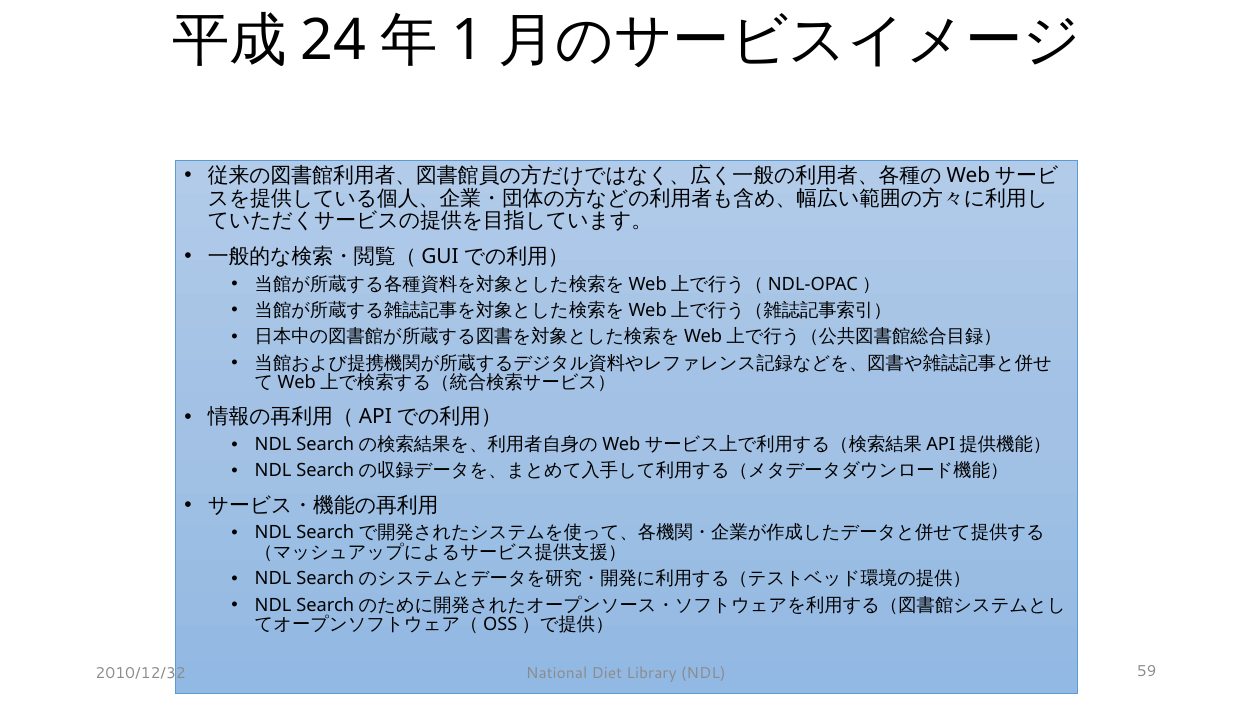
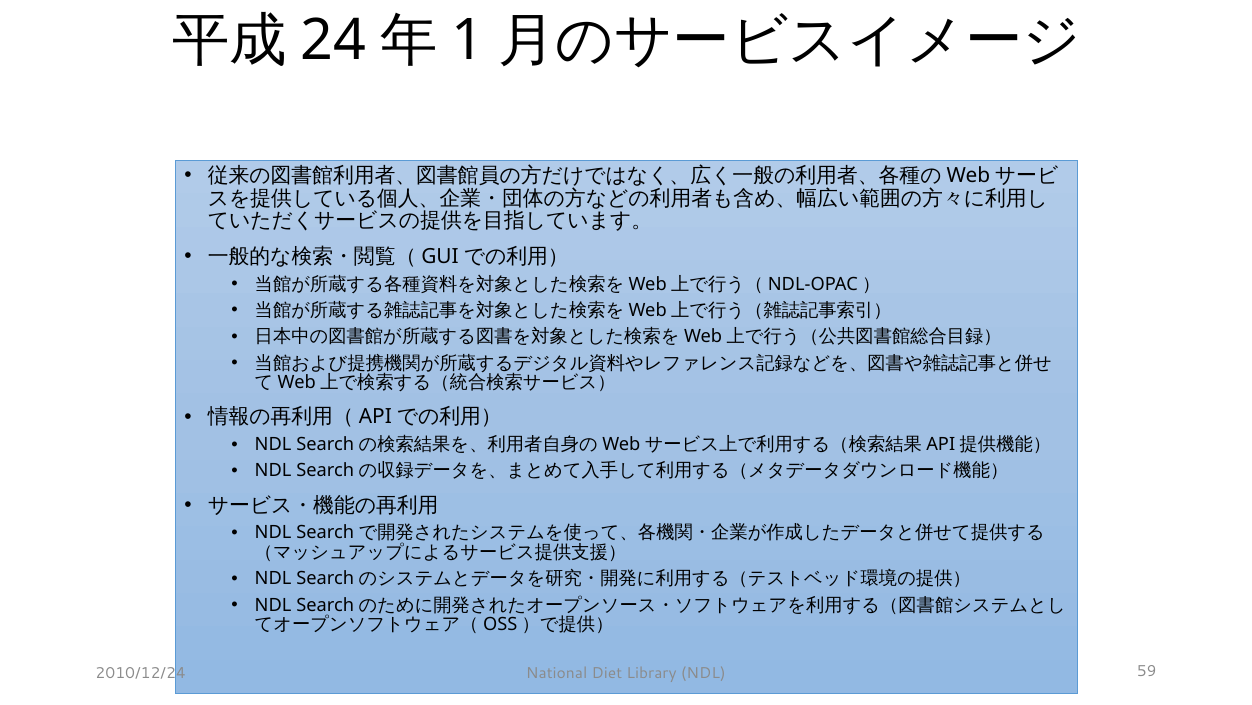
2010/12/32: 2010/12/32 -> 2010/12/24 (141, 673)
